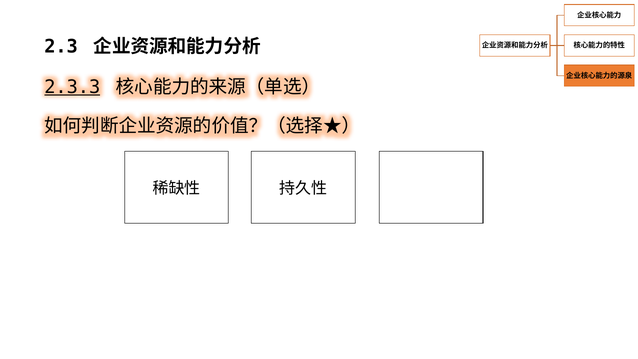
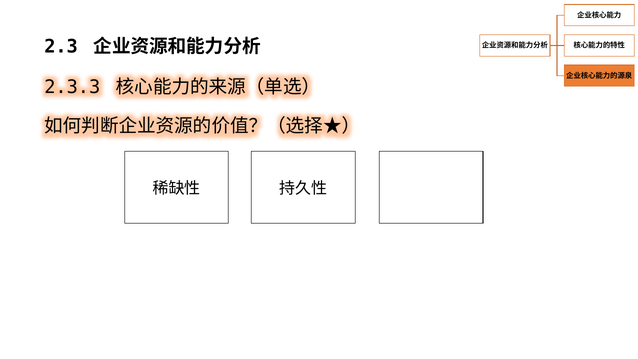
2.3.3 underline: present -> none (72, 87)
